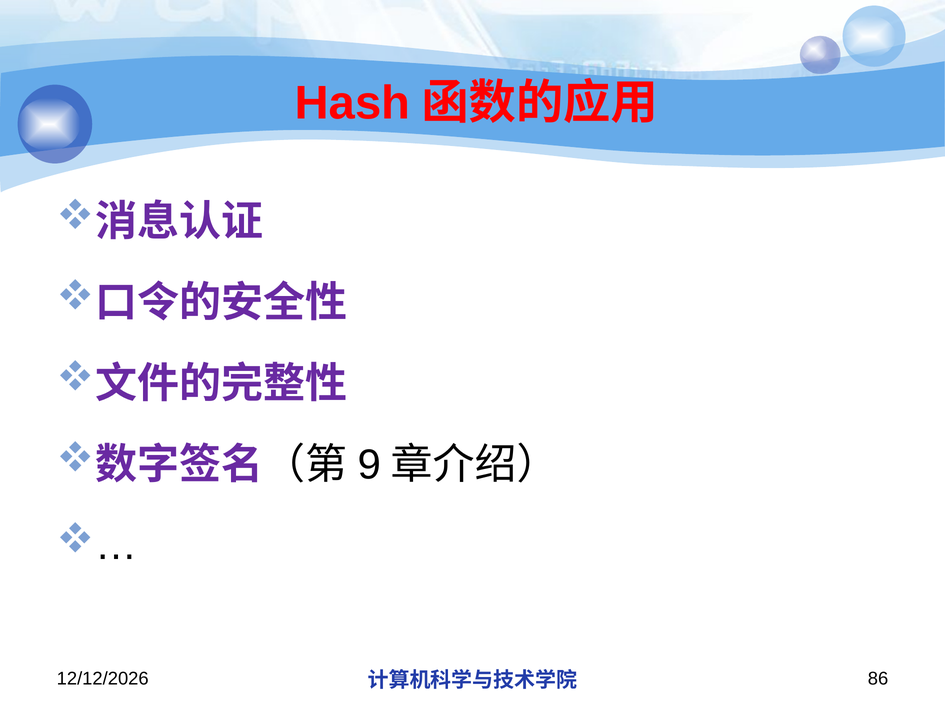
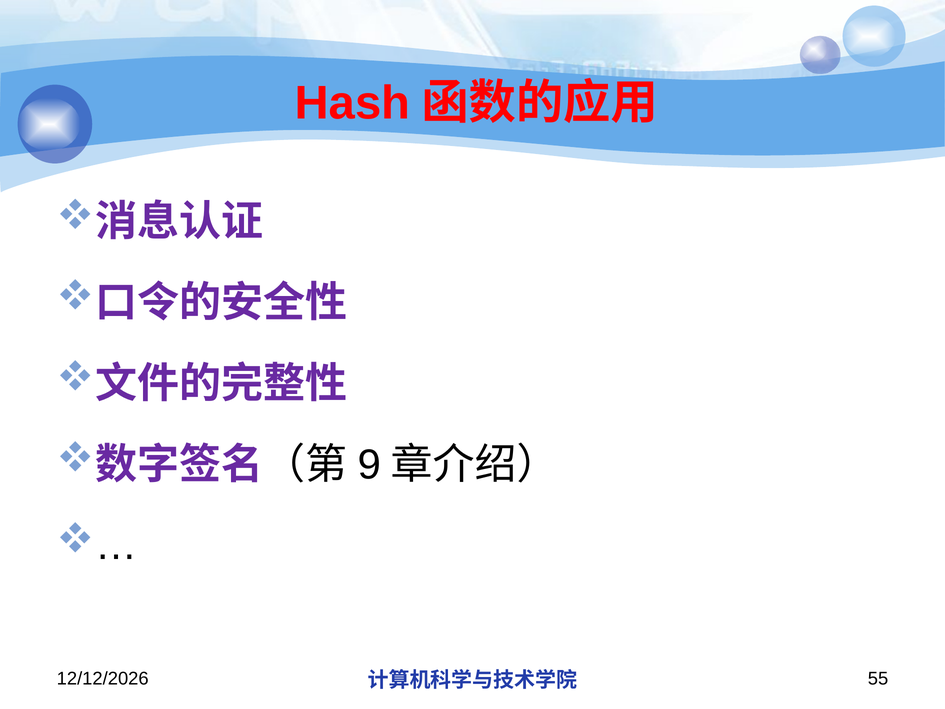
86: 86 -> 55 (878, 679)
